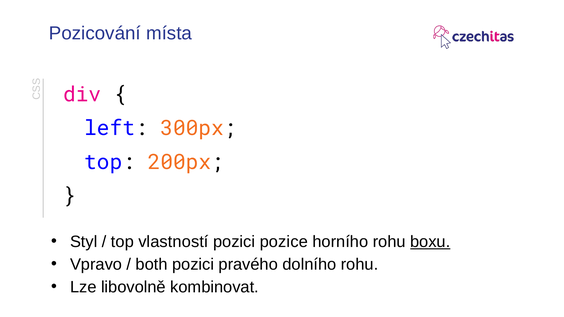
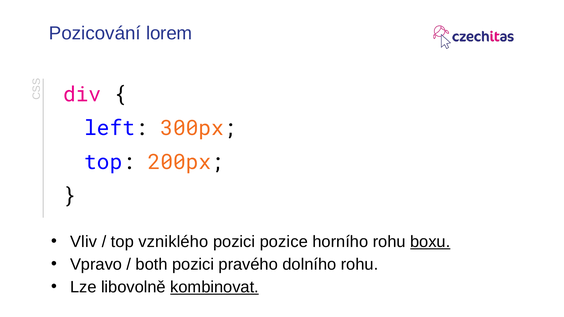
místa: místa -> lorem (169, 33)
Styl: Styl -> Vliv (84, 242)
vlastností: vlastností -> vzniklého (173, 242)
kombinovat underline: none -> present (215, 287)
